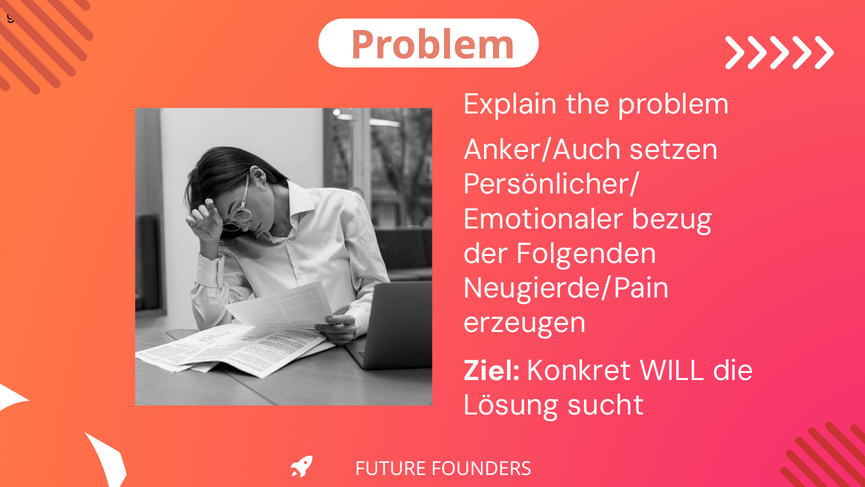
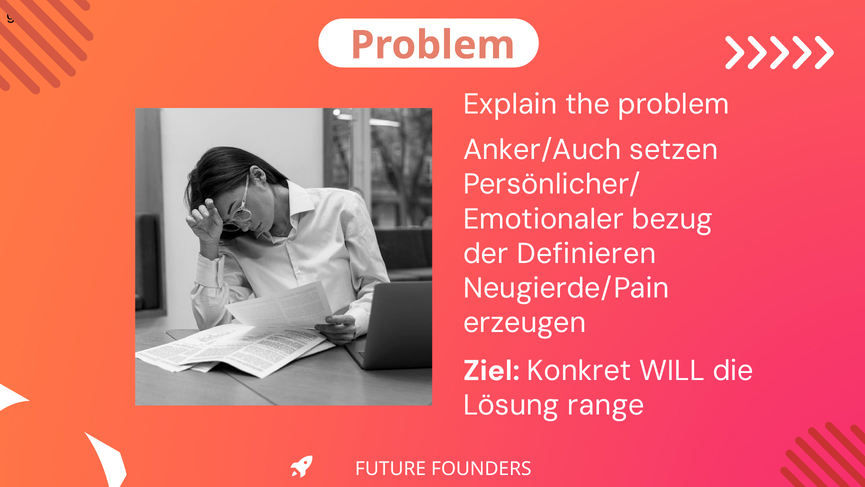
Folgenden: Folgenden -> Definieren (586, 253)
sucht: sucht -> range (606, 405)
